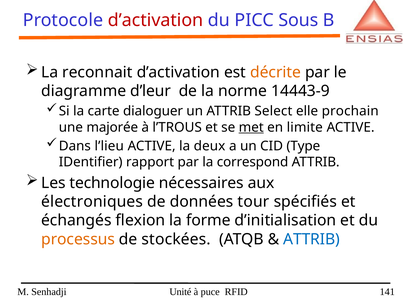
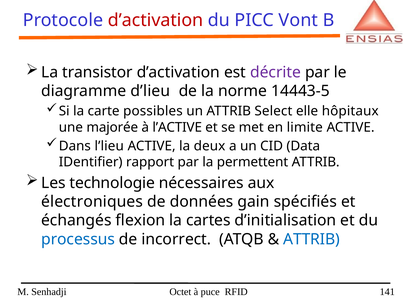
Sous: Sous -> Vont (298, 20)
reconnait: reconnait -> transistor (97, 72)
décrite colour: orange -> purple (276, 72)
d’leur: d’leur -> d’lieu (150, 91)
14443-9: 14443-9 -> 14443-5 (301, 91)
dialoguer: dialoguer -> possibles (153, 111)
prochain: prochain -> hôpitaux (350, 111)
l’TROUS: l’TROUS -> l’ACTIVE (177, 127)
met underline: present -> none (251, 127)
Type: Type -> Data (303, 146)
correspond: correspond -> permettent (253, 162)
tour: tour -> gain (254, 202)
forme: forme -> cartes (208, 221)
processus colour: orange -> blue (78, 239)
stockées: stockées -> incorrect (176, 239)
Unité: Unité -> Octet (180, 292)
